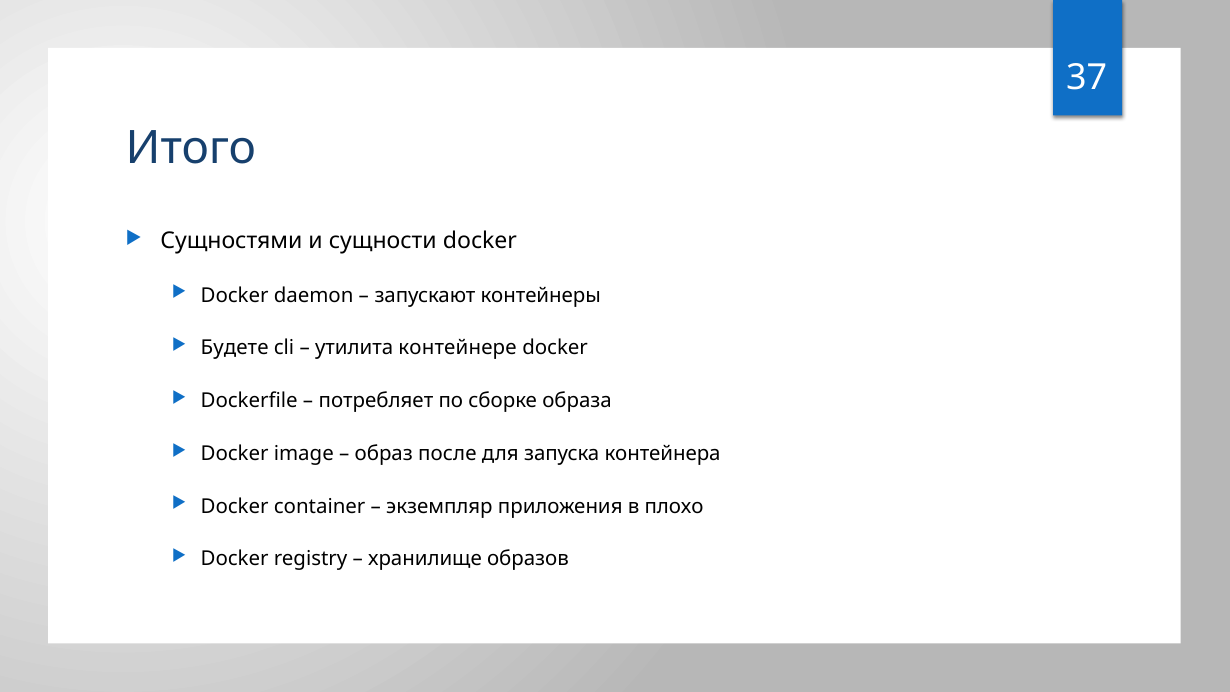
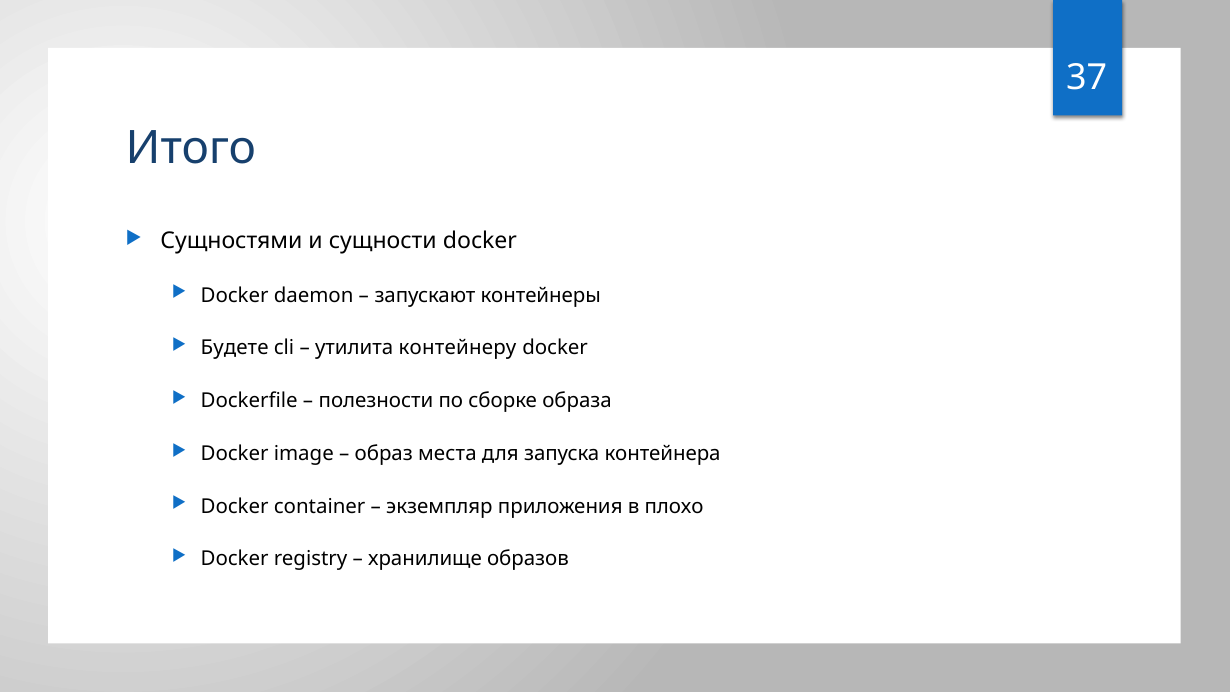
контейнере: контейнере -> контейнеру (458, 348)
потребляет: потребляет -> полезности (376, 401)
после: после -> места (447, 454)
